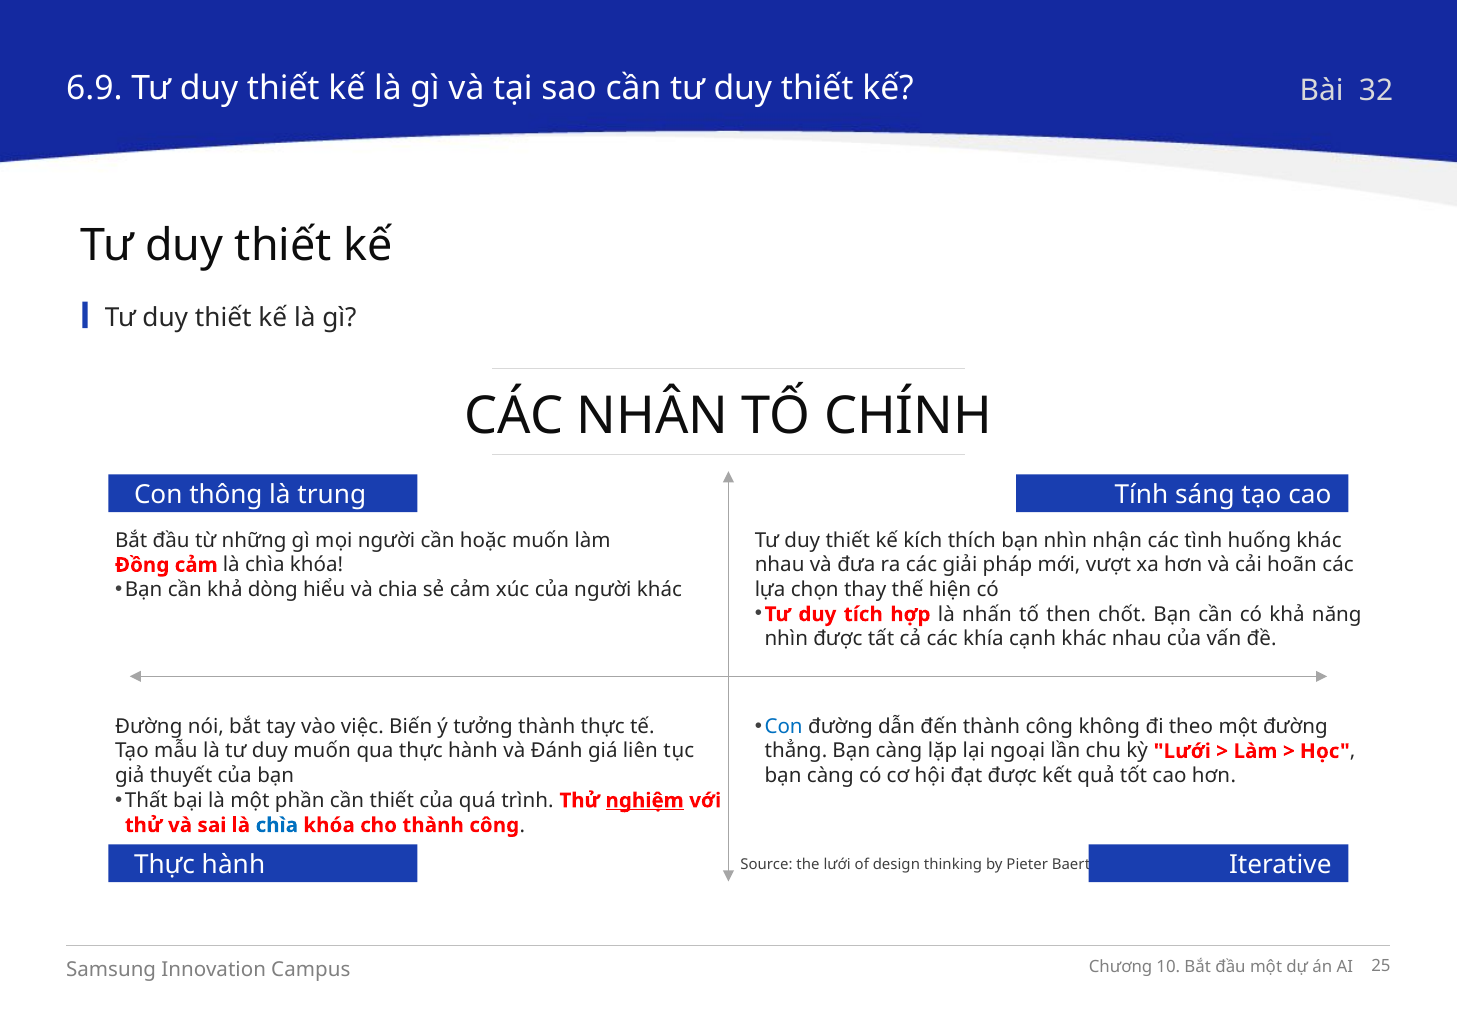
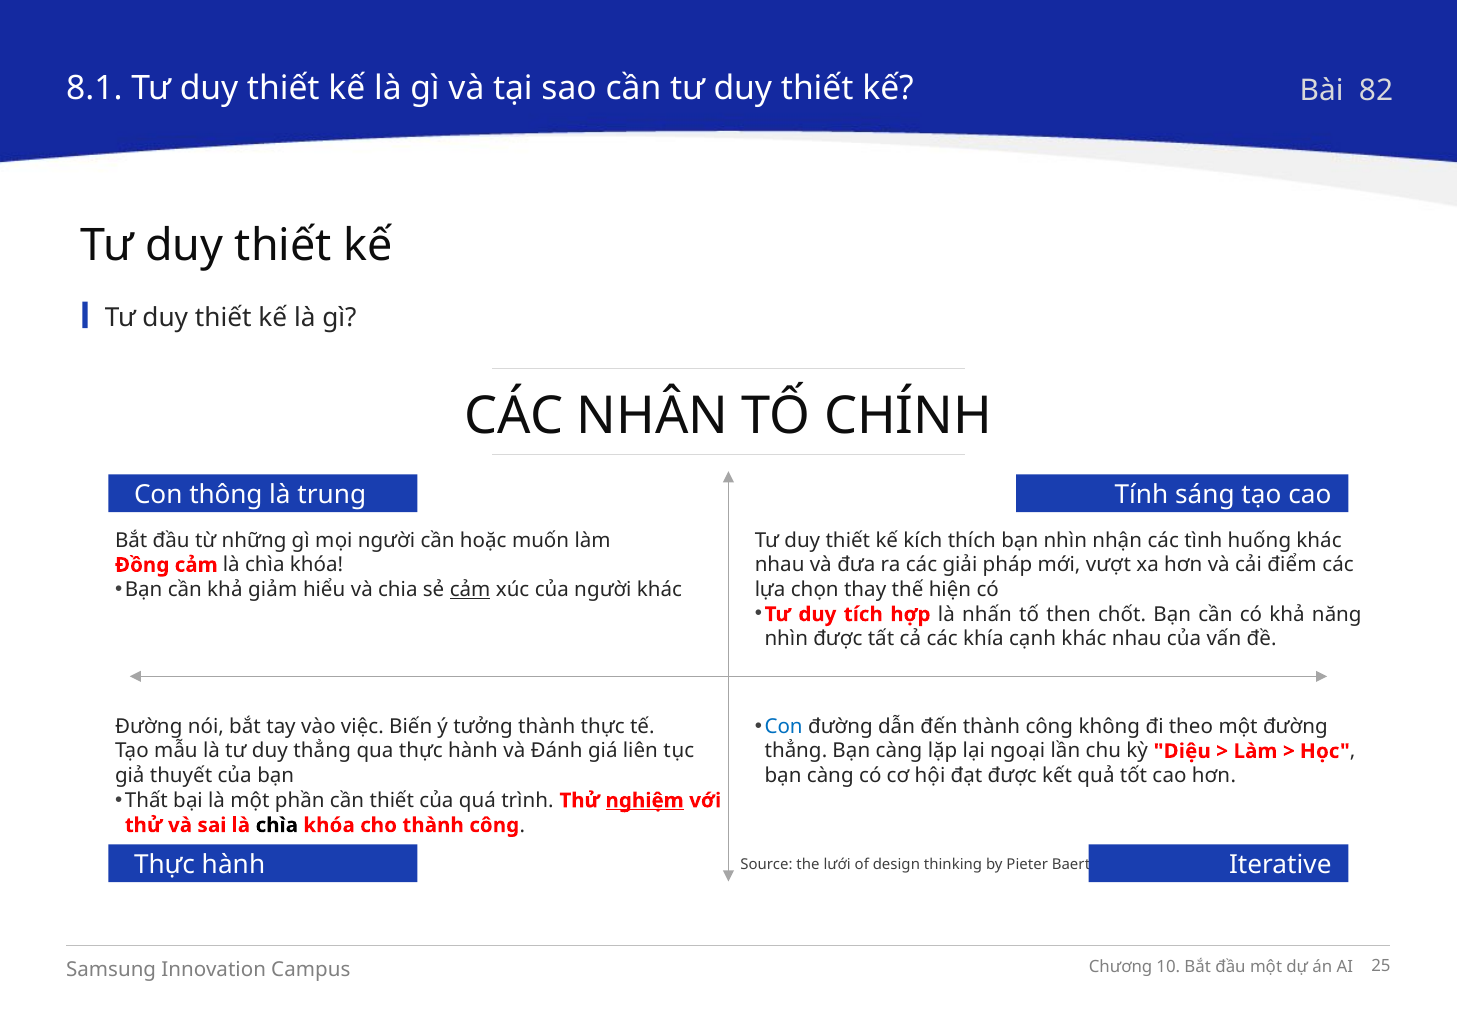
6.9: 6.9 -> 8.1 (94, 89)
32: 32 -> 82 (1376, 91)
hoãn: hoãn -> điểm (1292, 565)
dòng: dòng -> giảm (273, 590)
cảm underline: none -> present (470, 590)
duy muốn: muốn -> thẳng (322, 751)
kỳ Lưới: Lưới -> Diệu (1182, 751)
chìa colour: blue -> black (277, 825)
